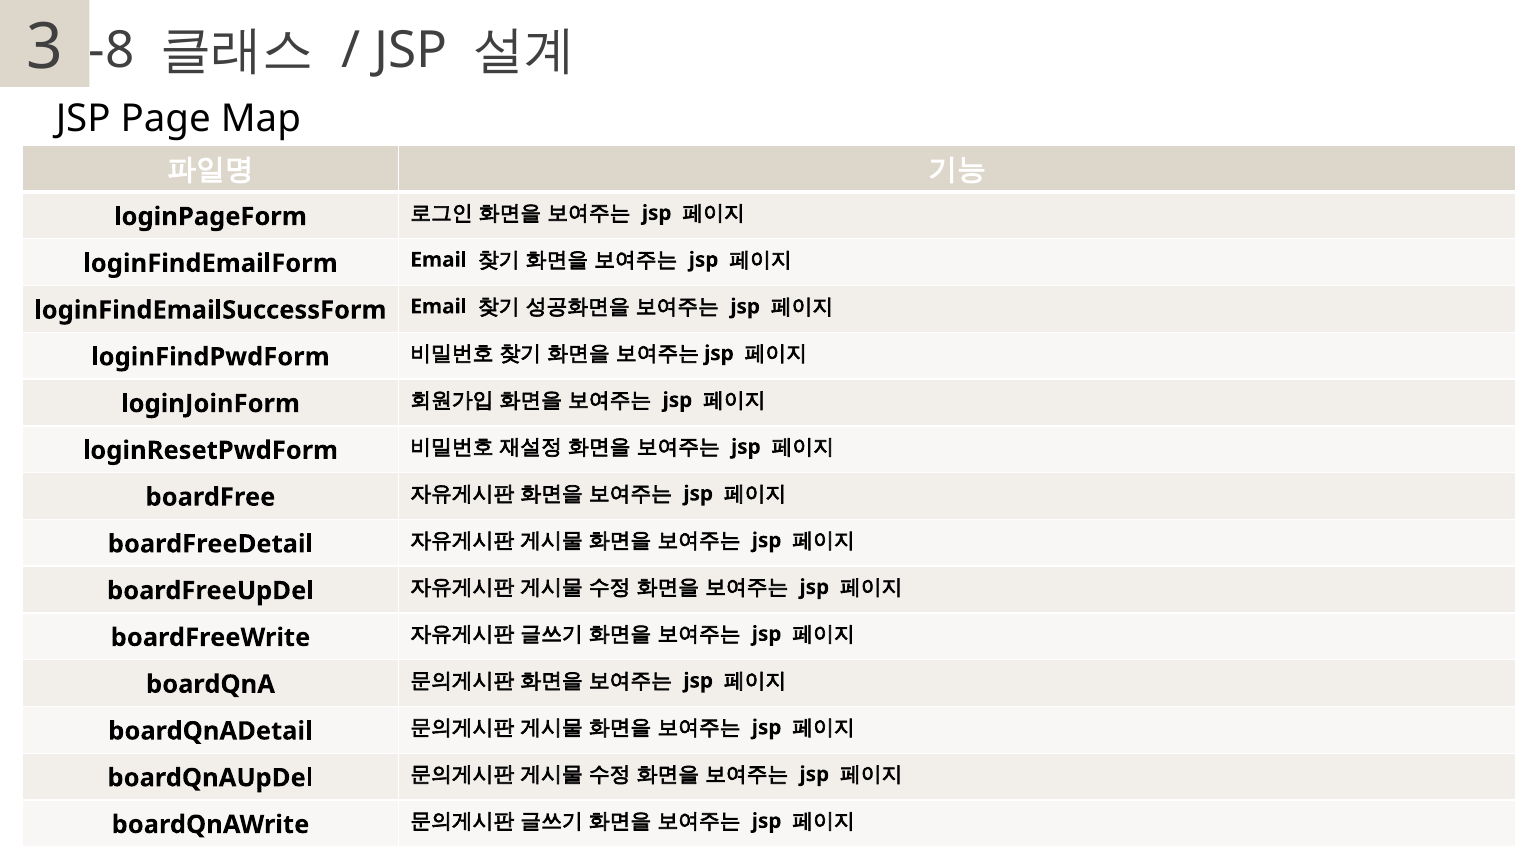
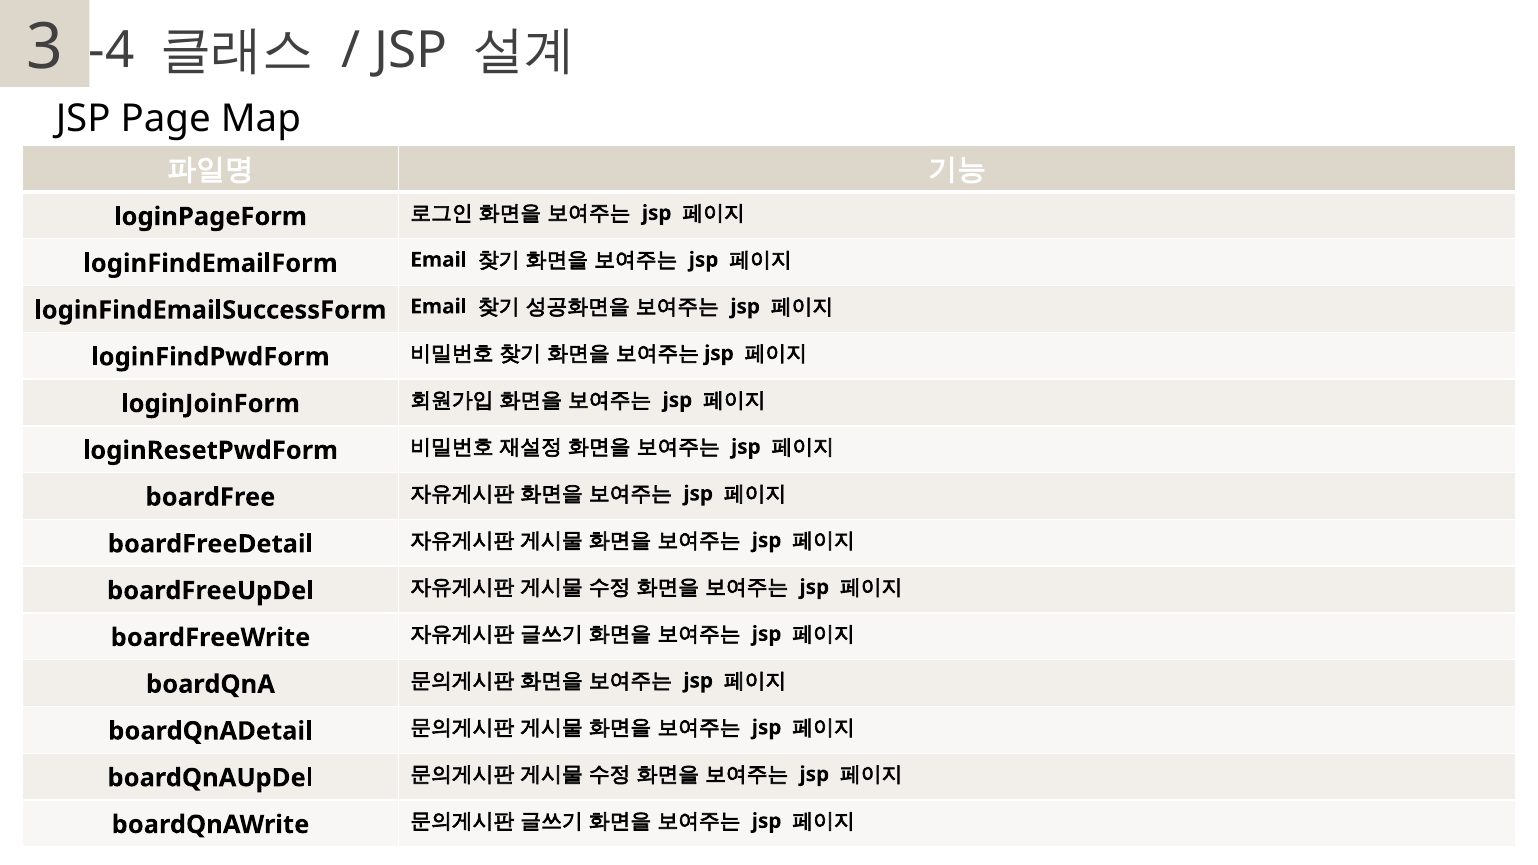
-8: -8 -> -4 (112, 50)
